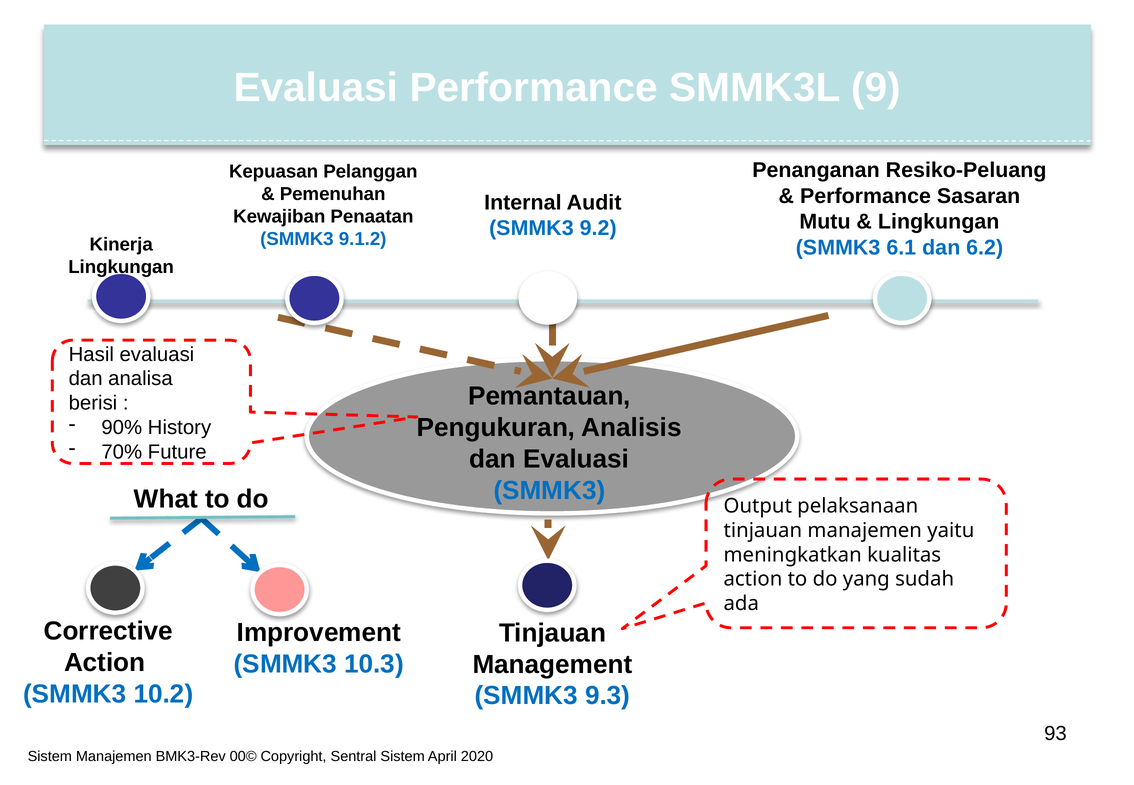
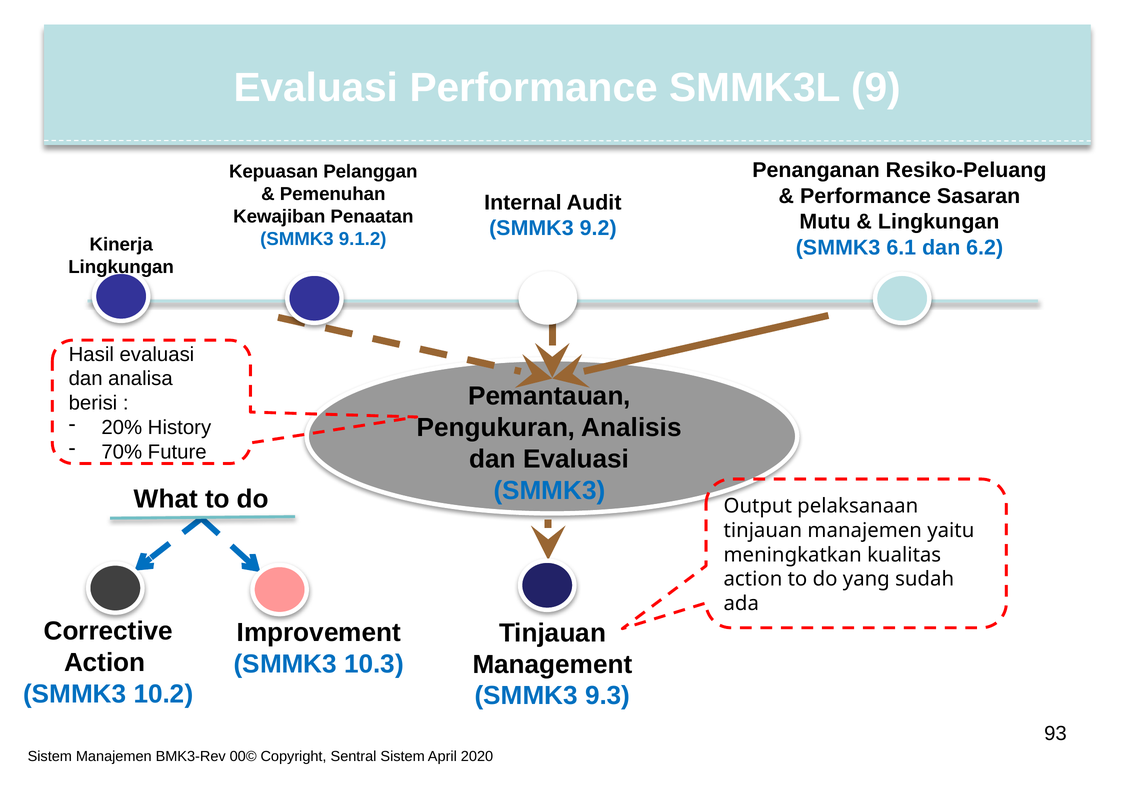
90%: 90% -> 20% (122, 428)
